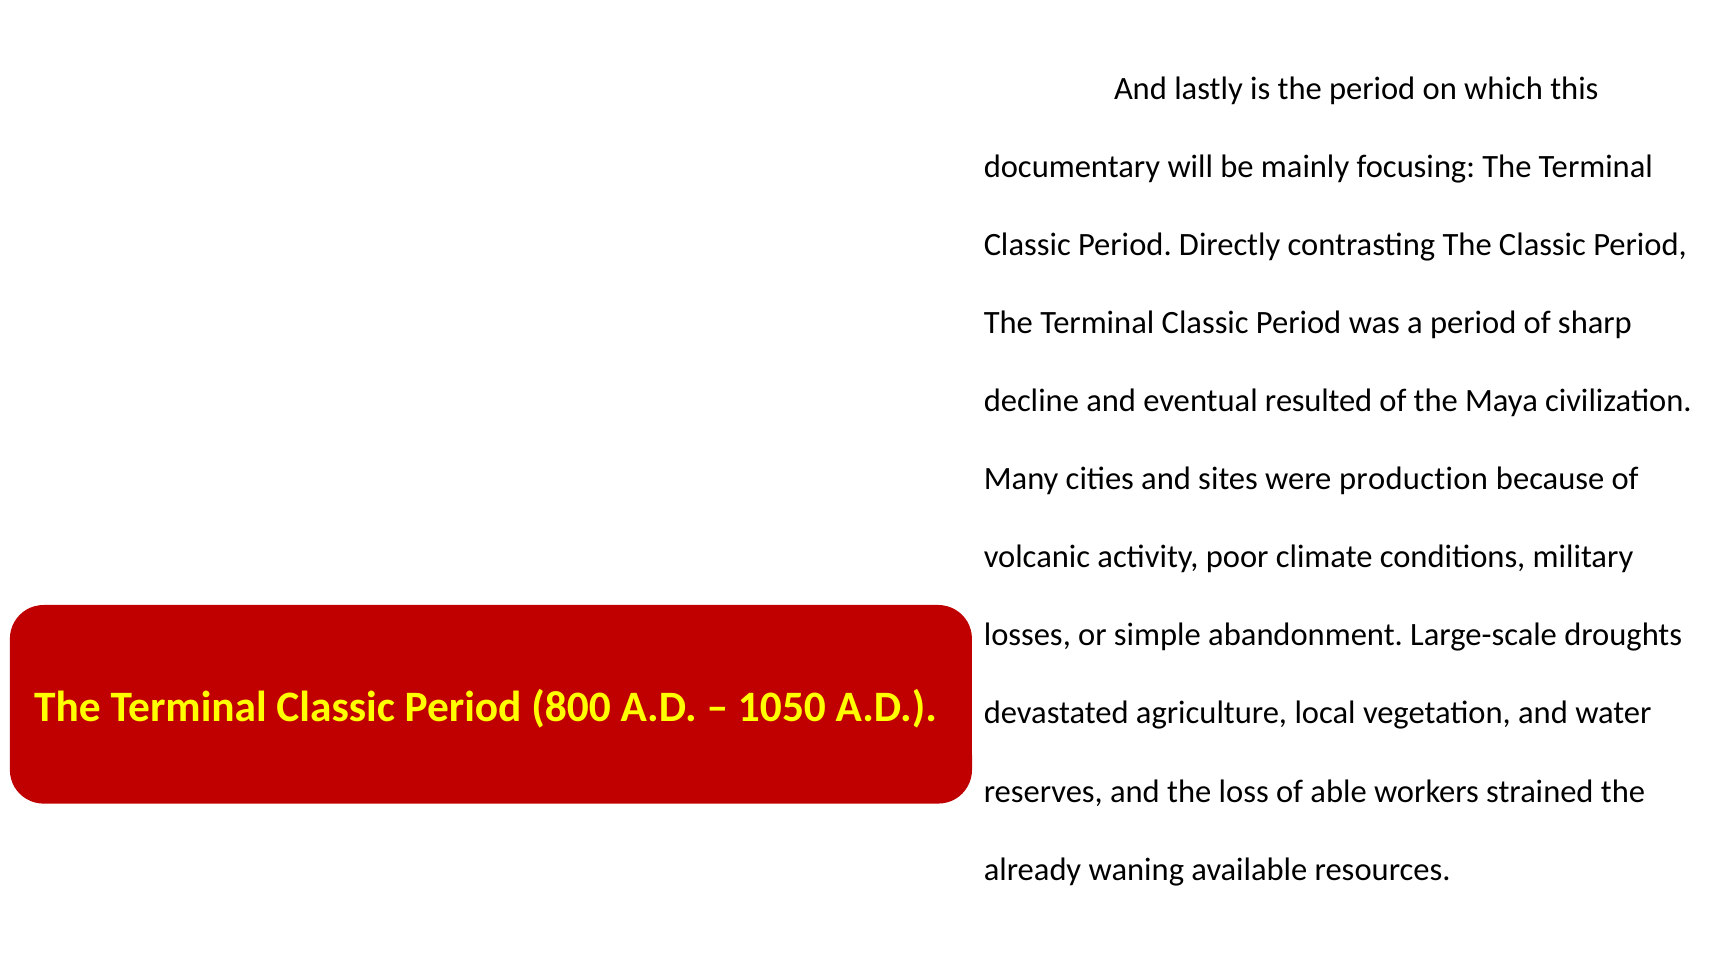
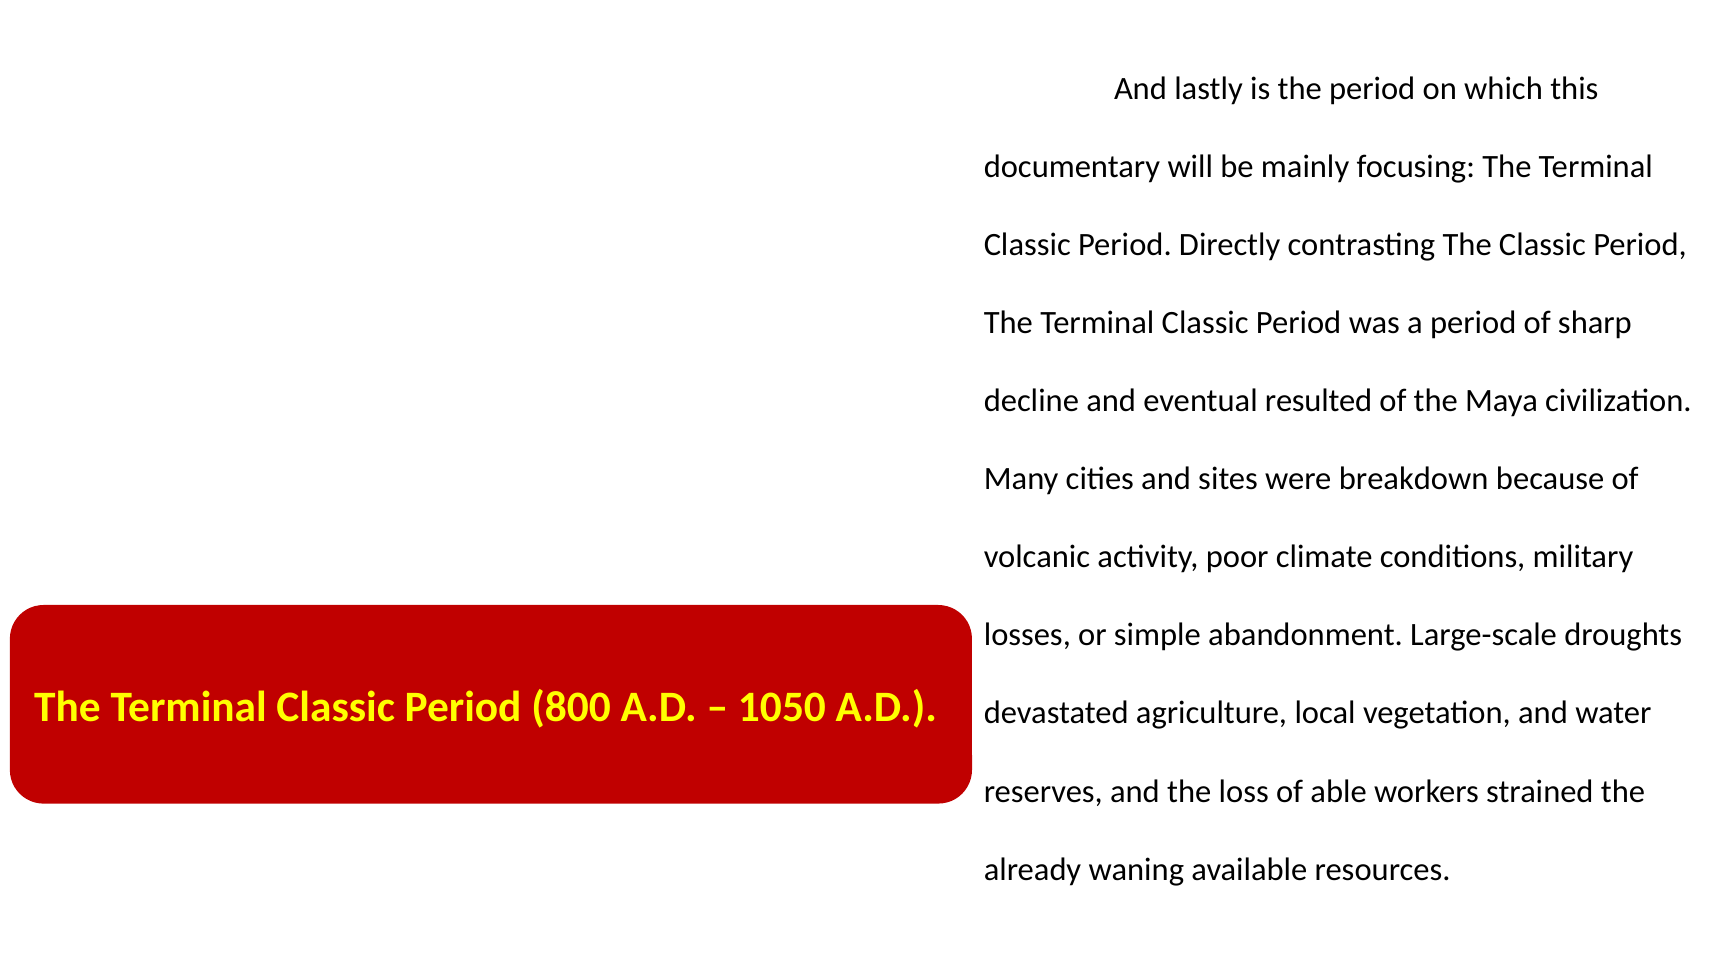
production: production -> breakdown (1414, 479)
